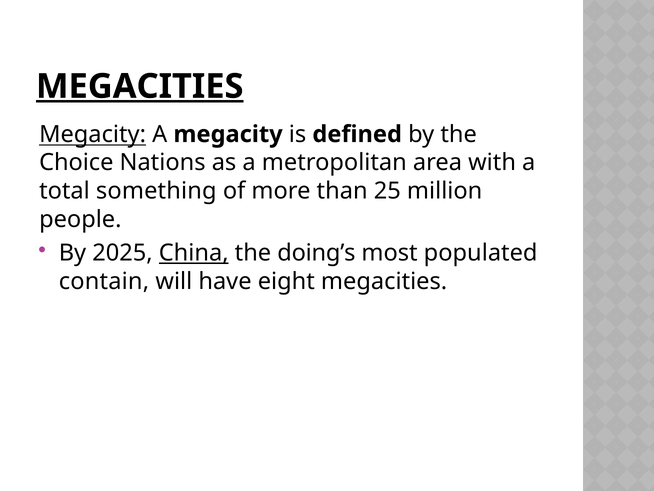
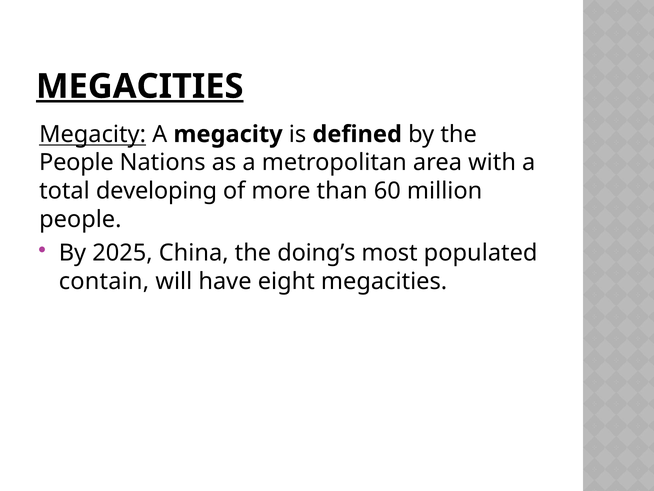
Choice: Choice -> People (76, 162)
something: something -> developing (156, 191)
25: 25 -> 60 (387, 191)
China underline: present -> none (194, 253)
